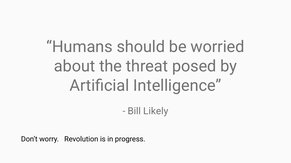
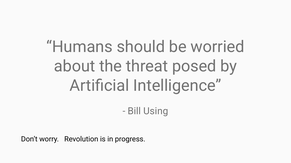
Likely: Likely -> Using (156, 112)
